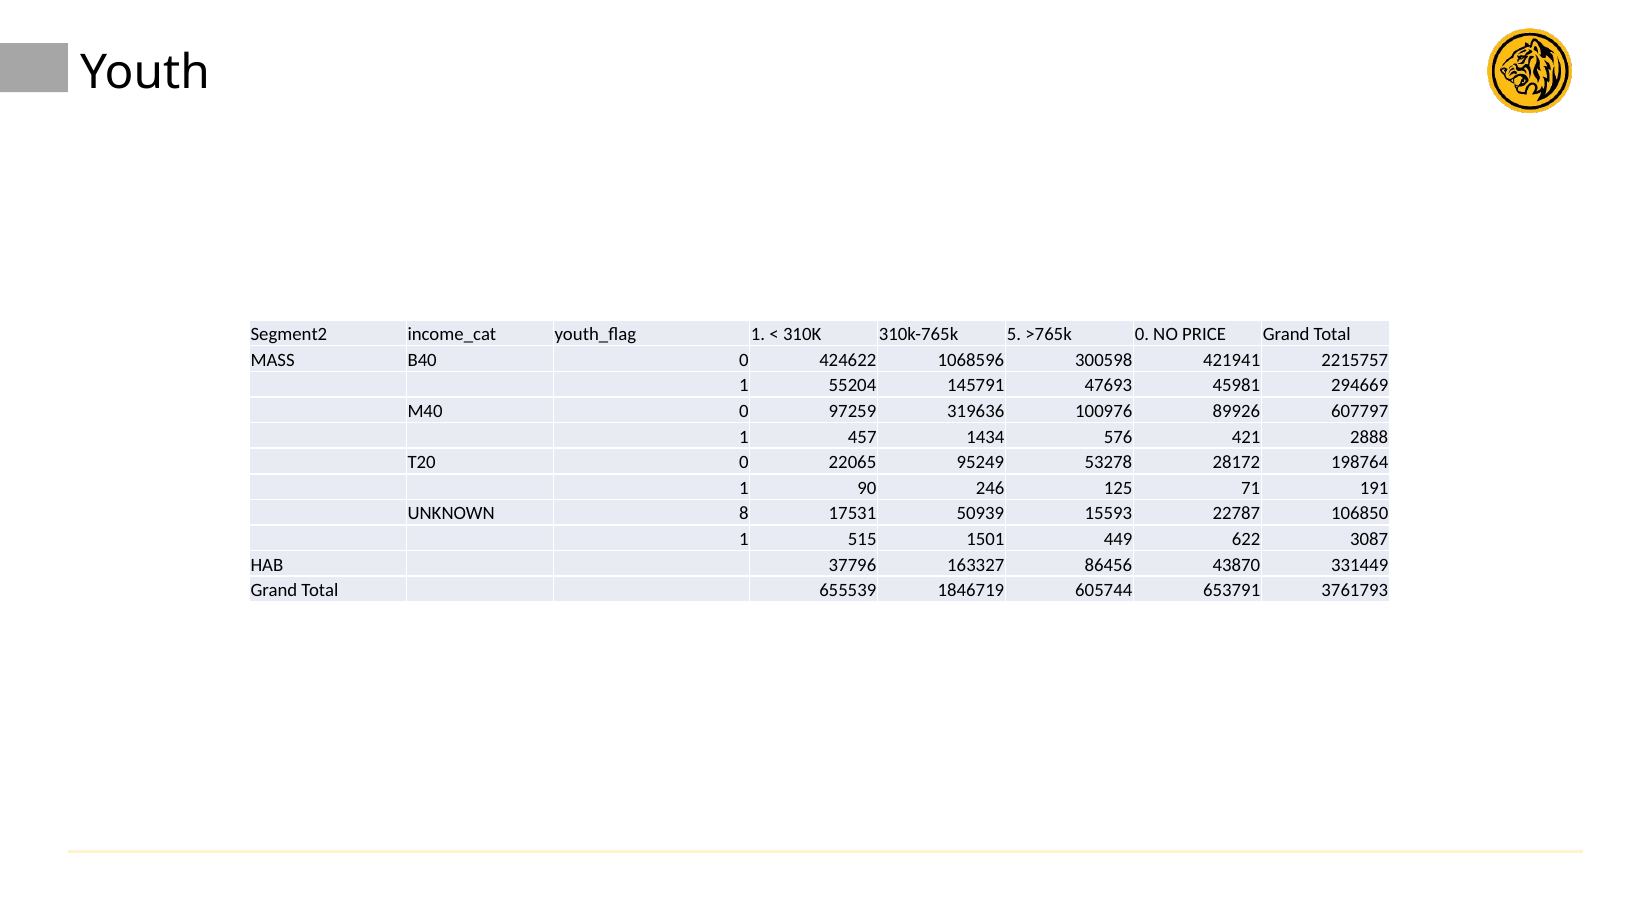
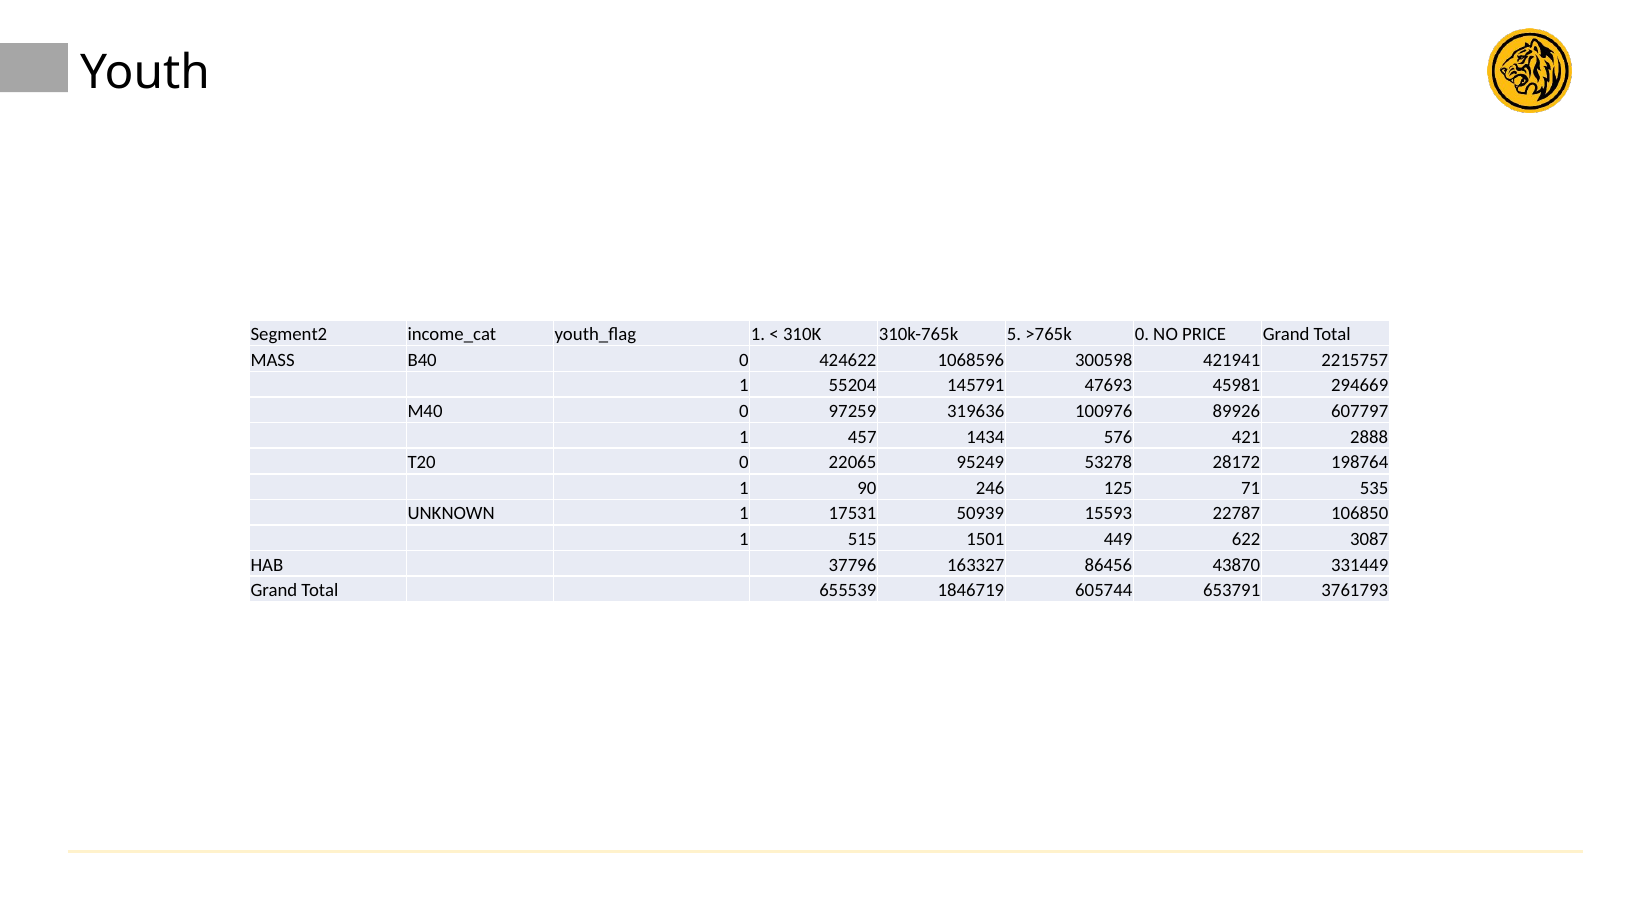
191: 191 -> 535 (1374, 488)
UNKNOWN 8: 8 -> 1 (744, 514)
